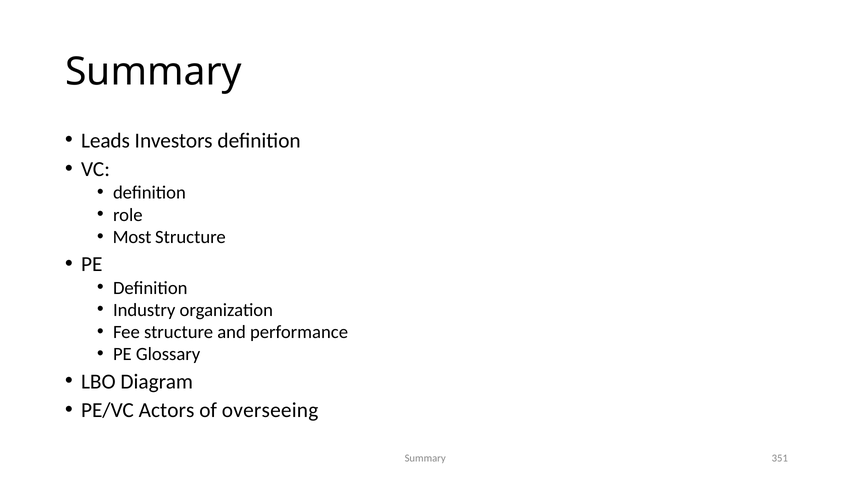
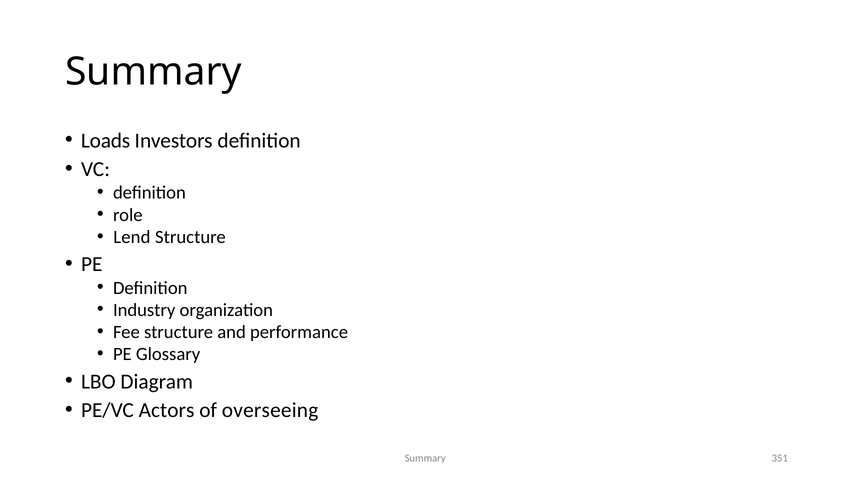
Leads: Leads -> Loads (106, 140)
Most: Most -> Lend (132, 237)
